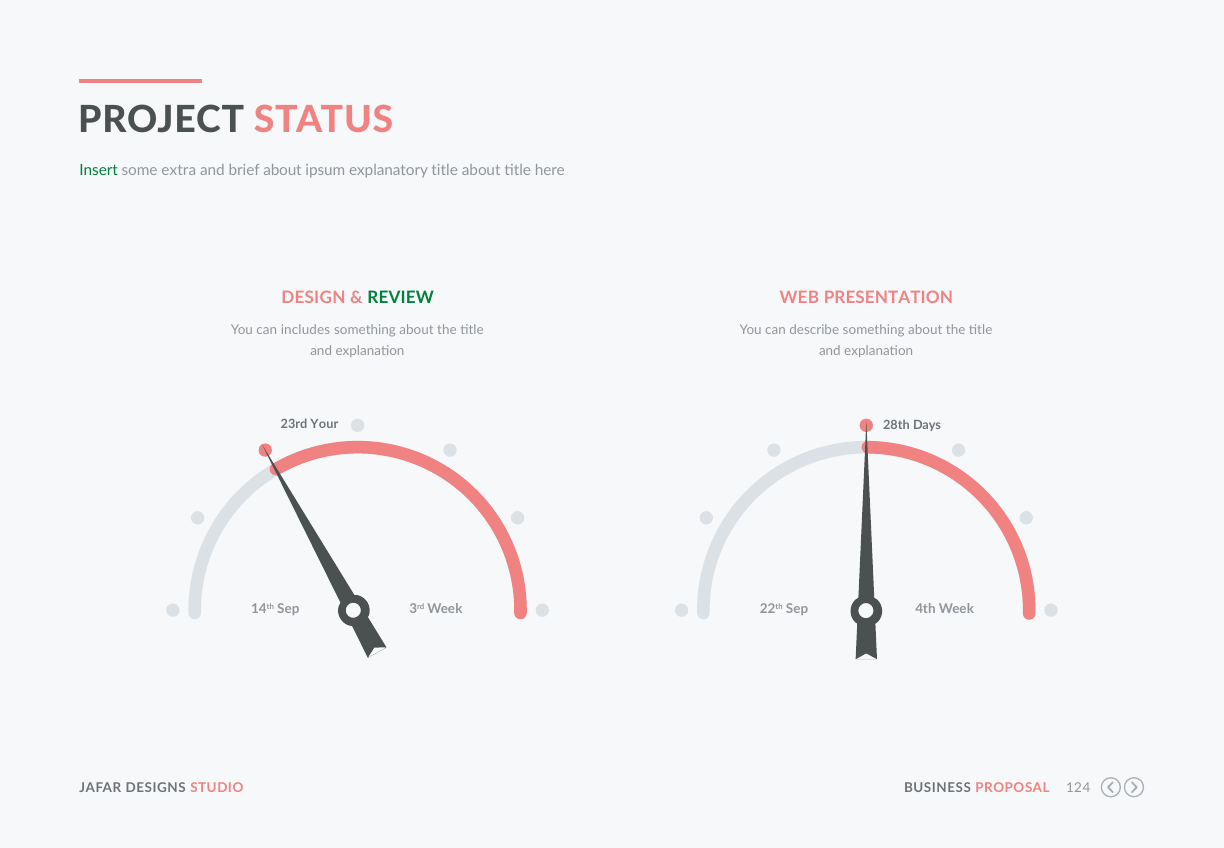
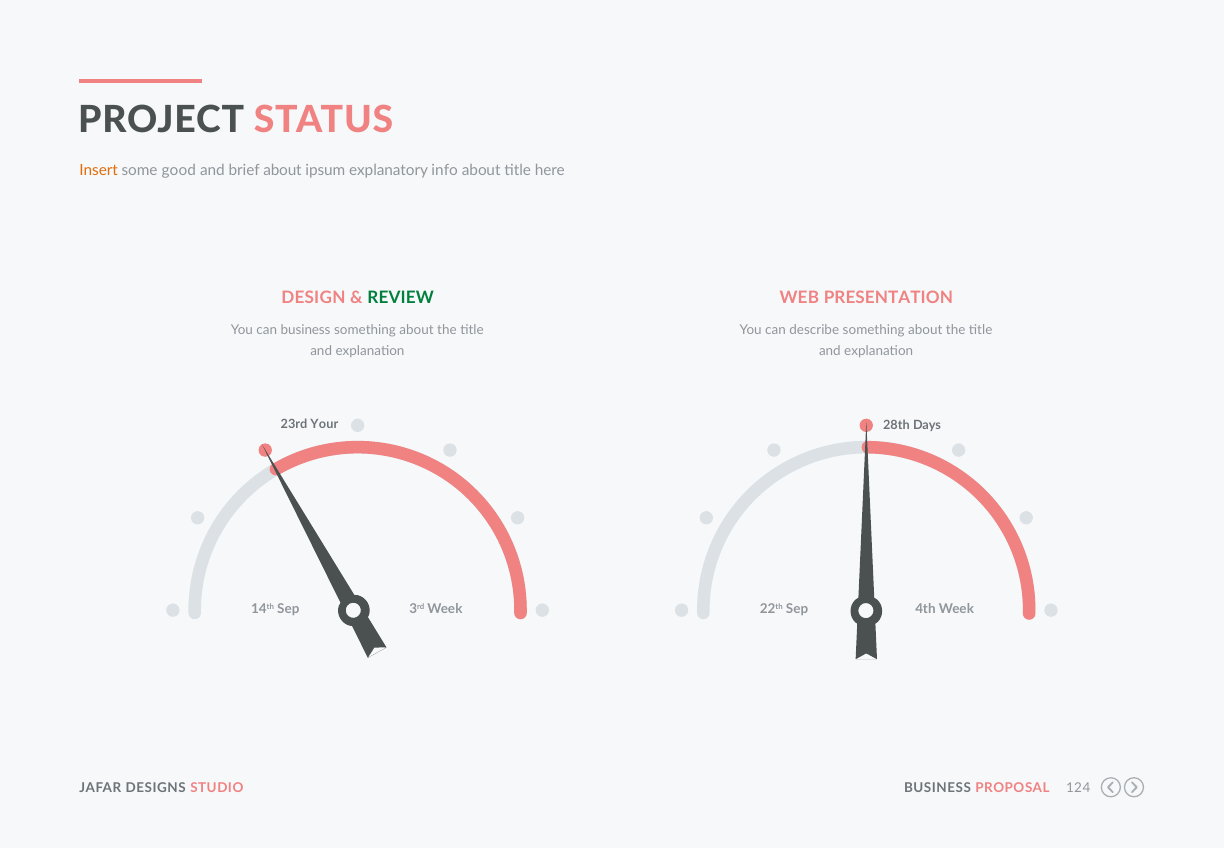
Insert colour: green -> orange (99, 170)
extra: extra -> good (179, 170)
explanatory title: title -> info (445, 170)
can includes: includes -> business (306, 330)
